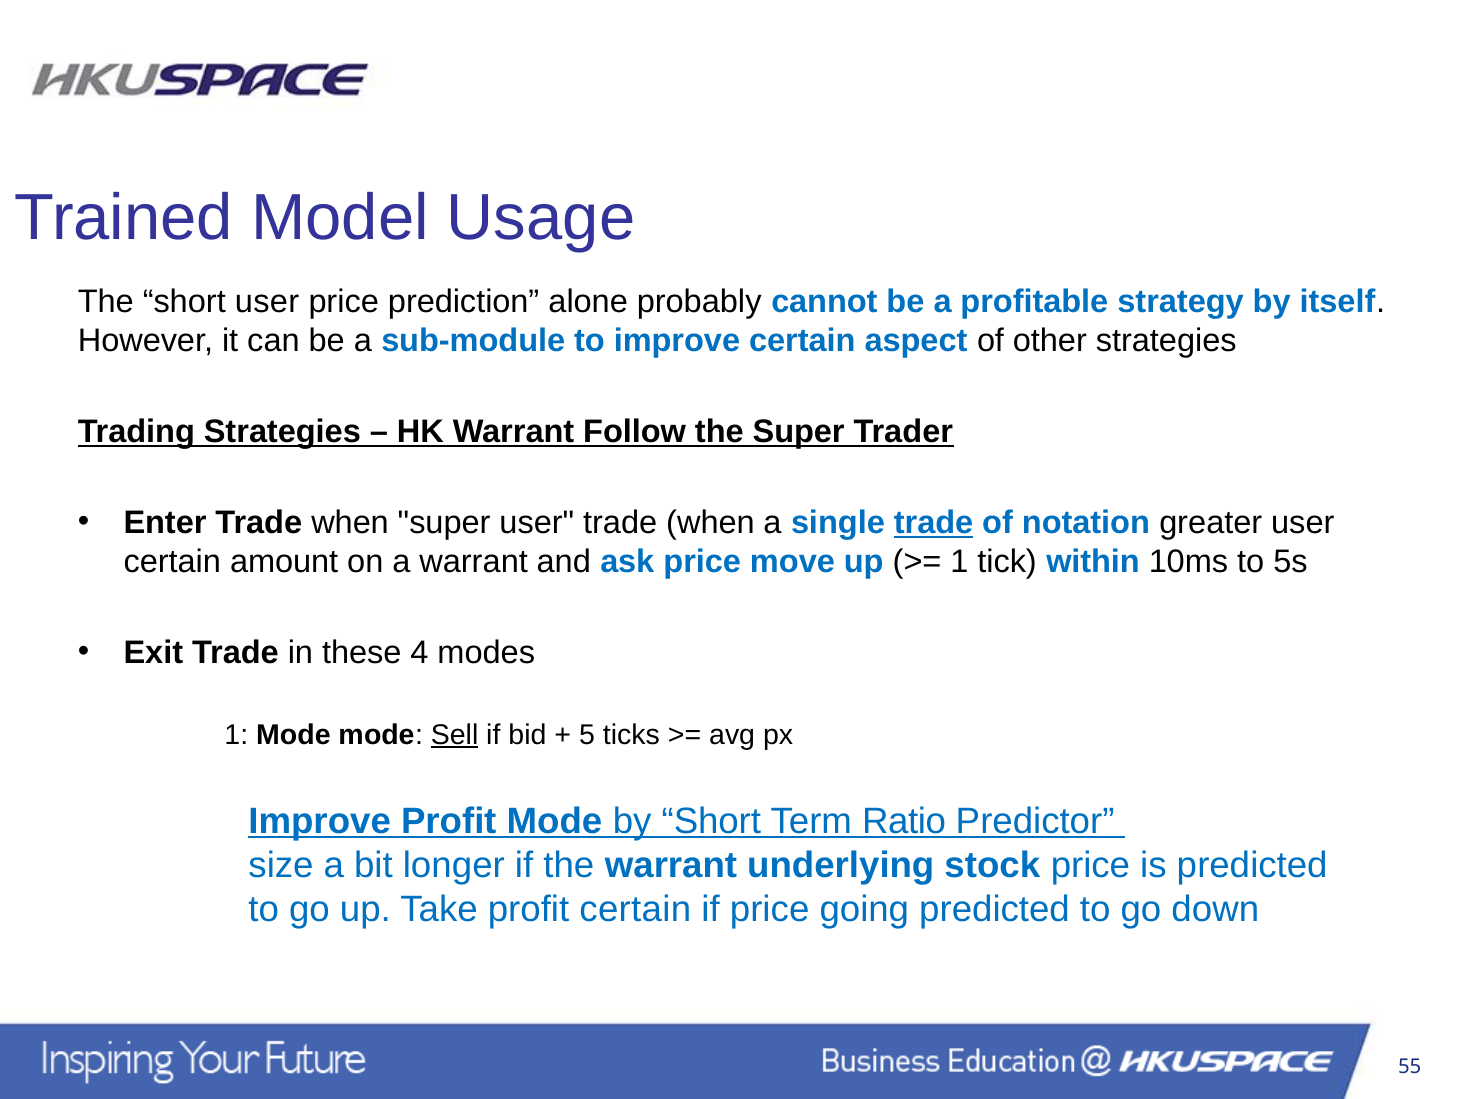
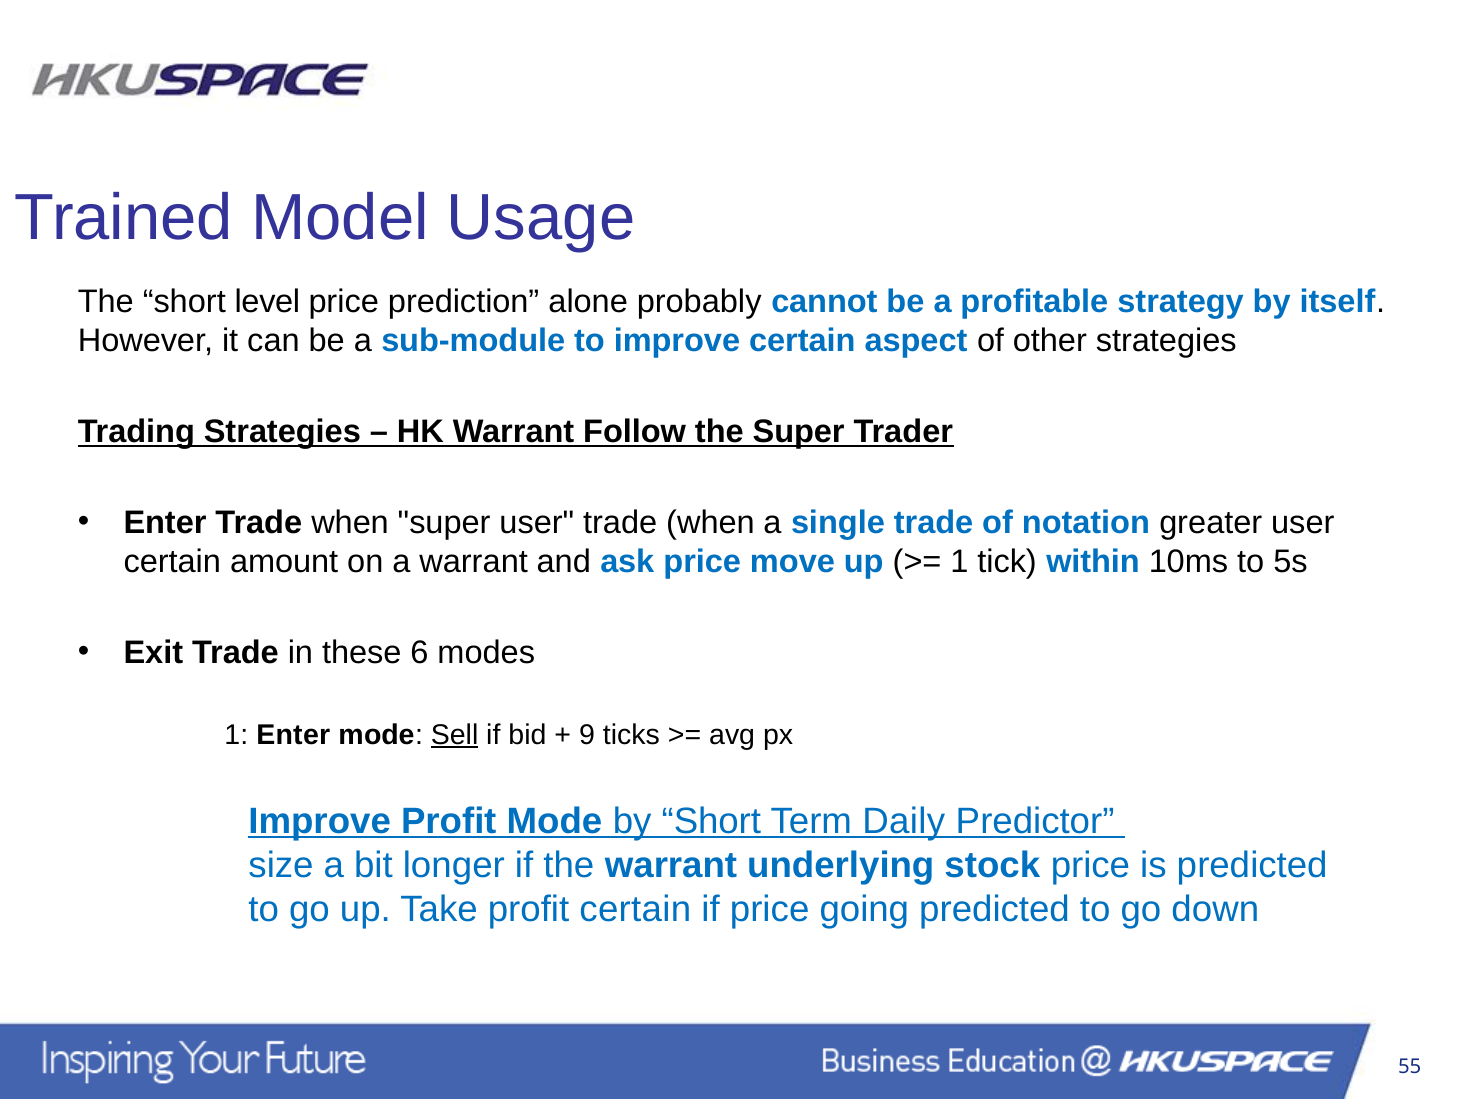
short user: user -> level (267, 302)
trade underline: present -> none (934, 523)
4: 4 -> 6 (419, 653)
1 Mode: Mode -> Enter (293, 735)
5: 5 -> 9 (587, 735)
Ratio: Ratio -> Daily (904, 822)
